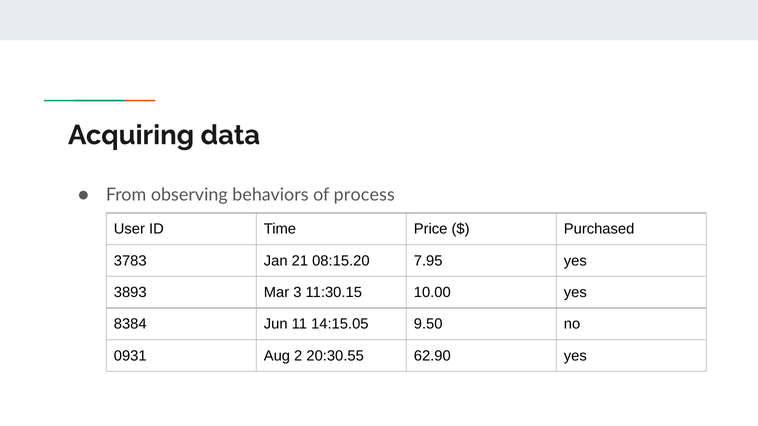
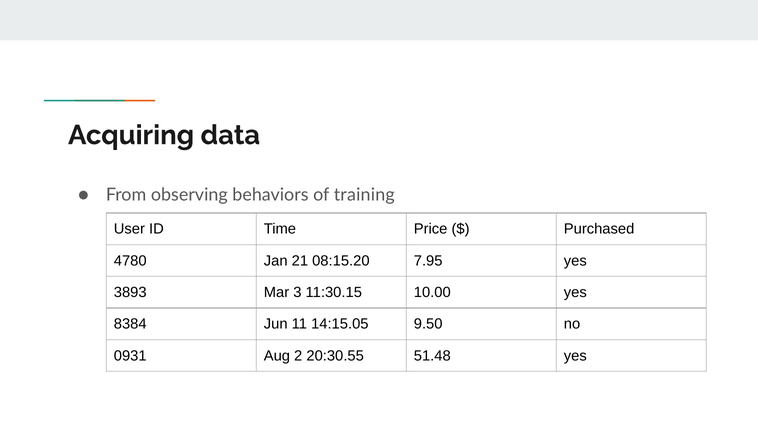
process: process -> training (364, 195)
3783: 3783 -> 4780 (130, 261)
62.90: 62.90 -> 51.48 (432, 356)
